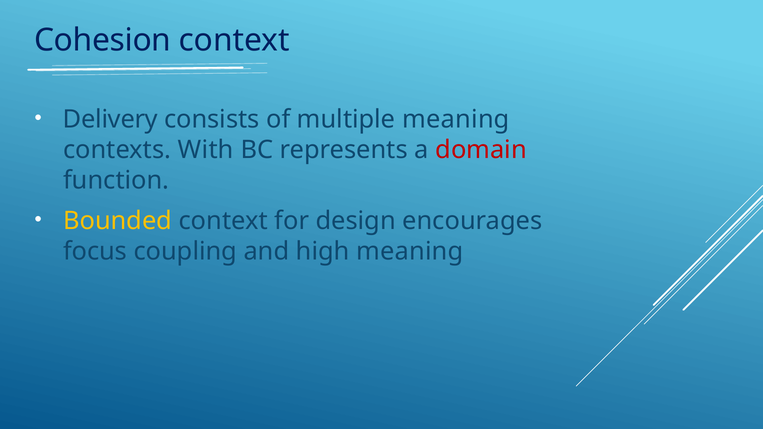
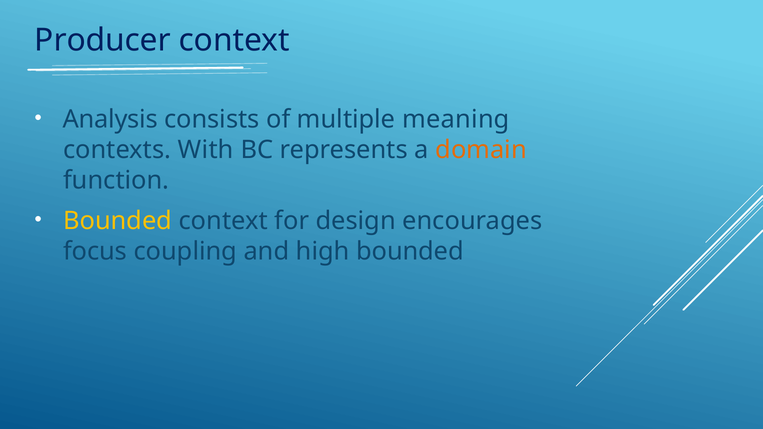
Cohesion: Cohesion -> Producer (103, 40)
Delivery: Delivery -> Analysis (110, 119)
domain colour: red -> orange (481, 150)
high meaning: meaning -> bounded (410, 251)
